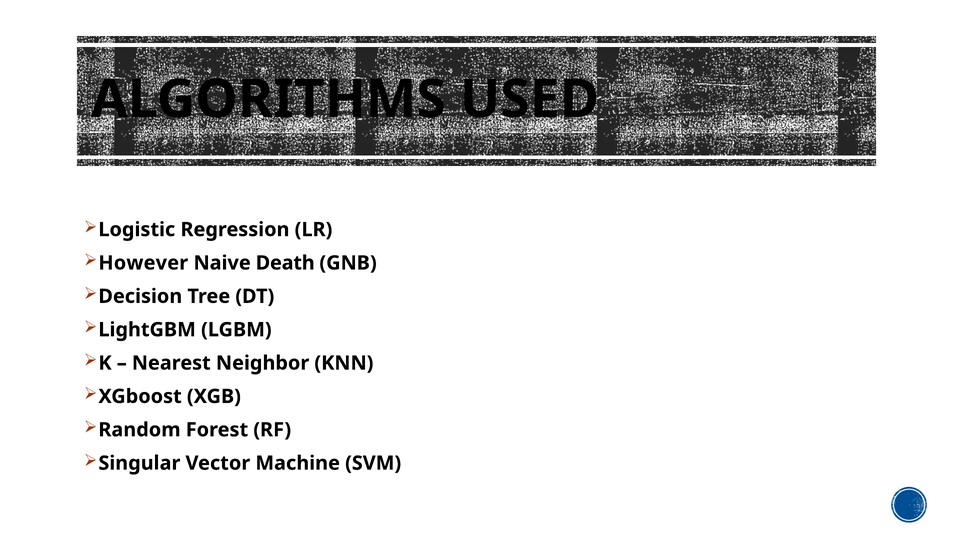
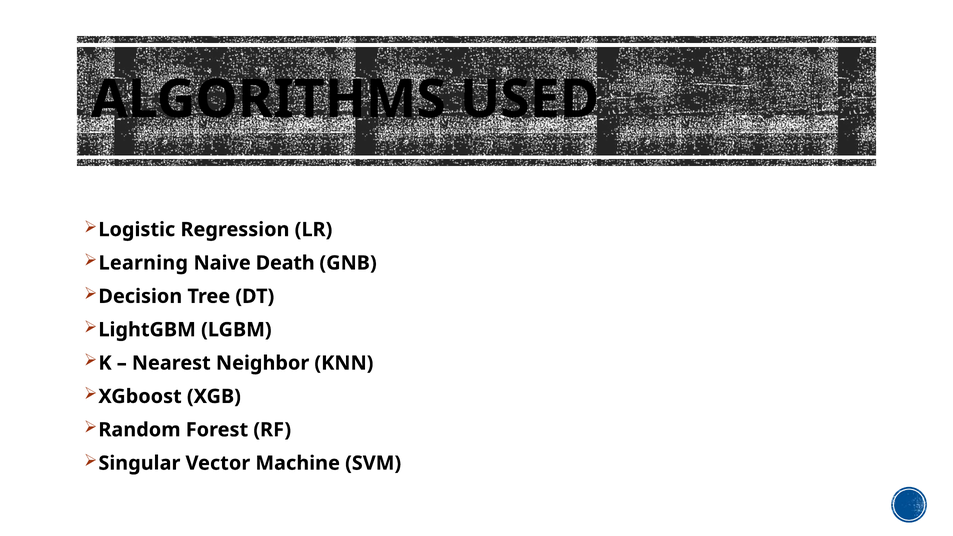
However: However -> Learning (143, 263)
